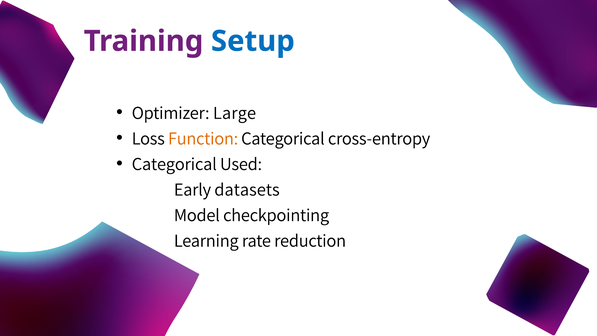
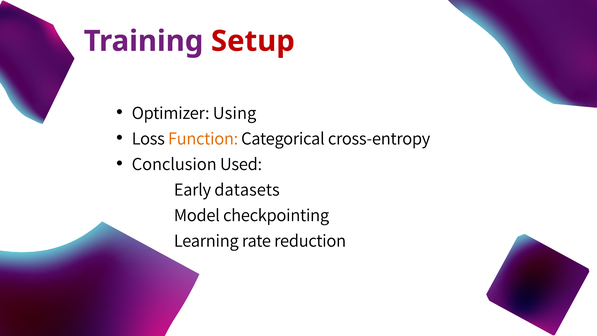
Setup colour: blue -> red (253, 41)
Large: Large -> Using (235, 113)
Categorical: Categorical -> Conclusion (174, 164)
